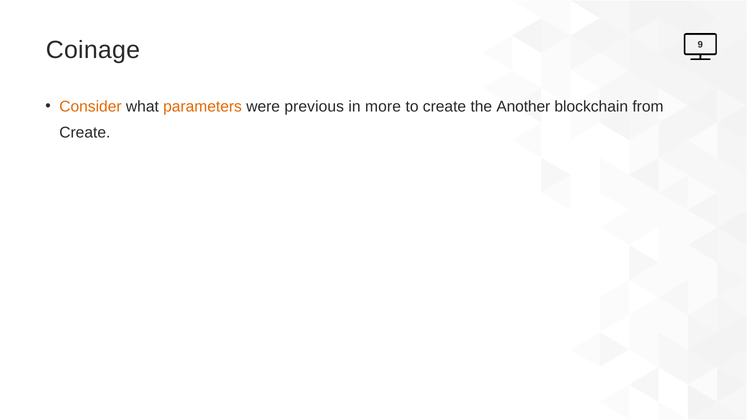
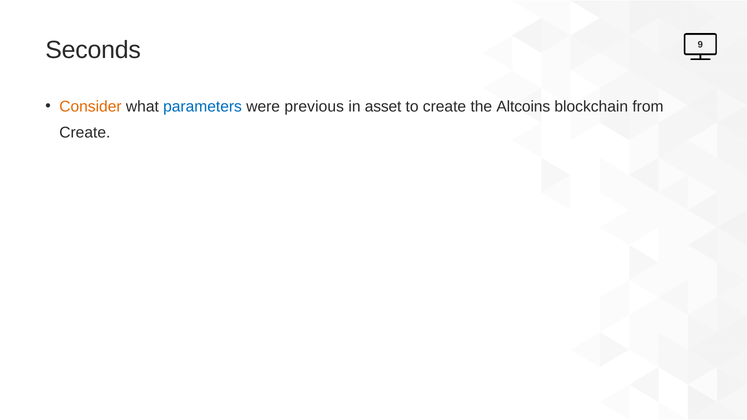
Coinage: Coinage -> Seconds (93, 50)
parameters colour: orange -> blue (203, 107)
more: more -> asset (383, 107)
Another: Another -> Altcoins (523, 107)
